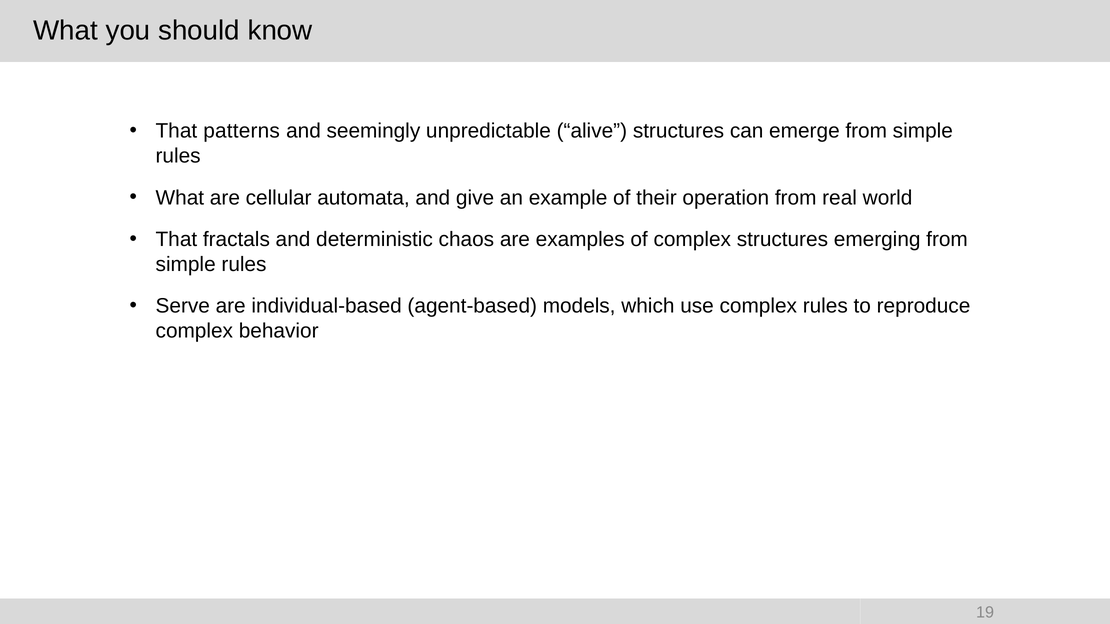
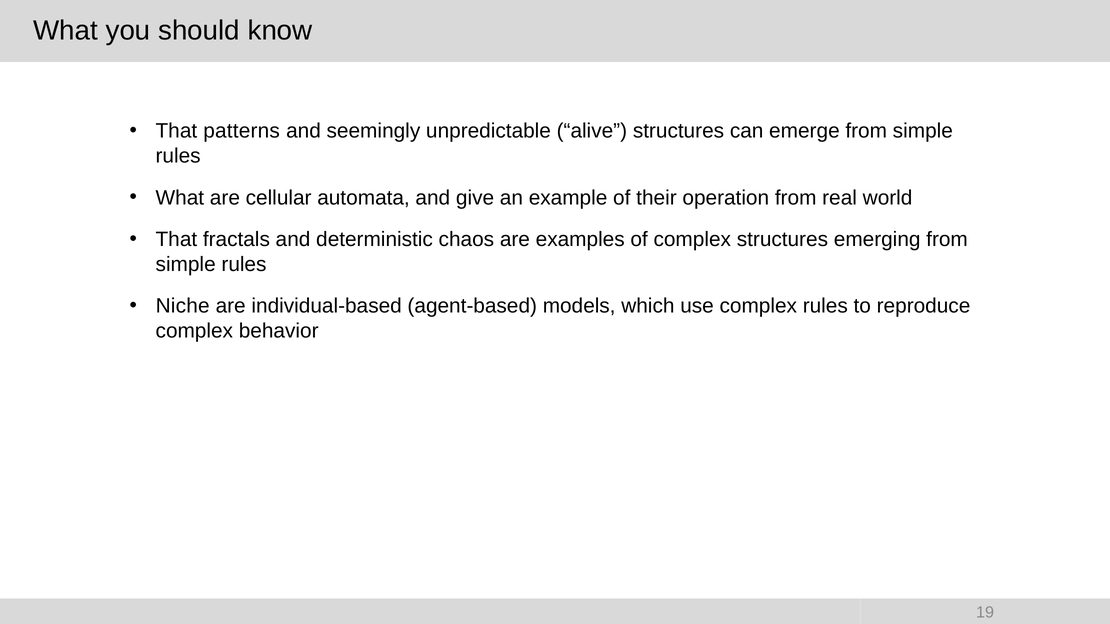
Serve: Serve -> Niche (183, 306)
